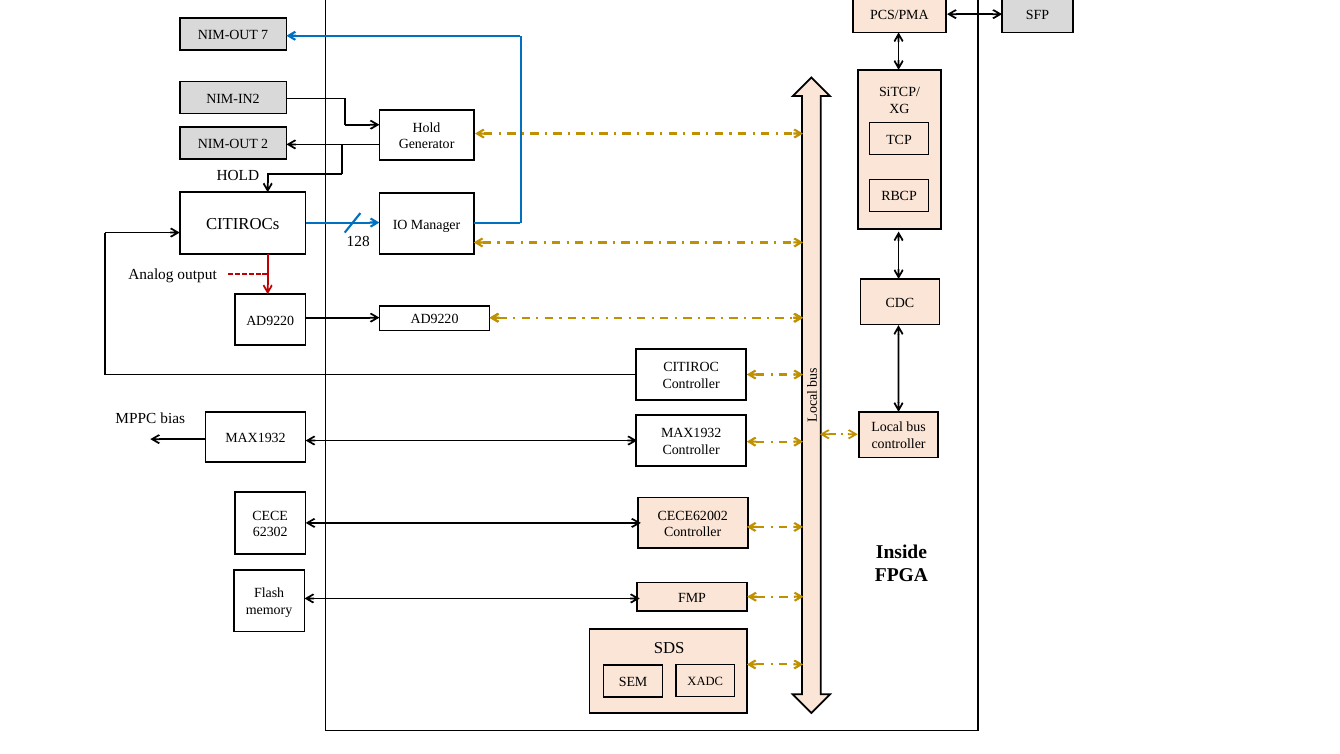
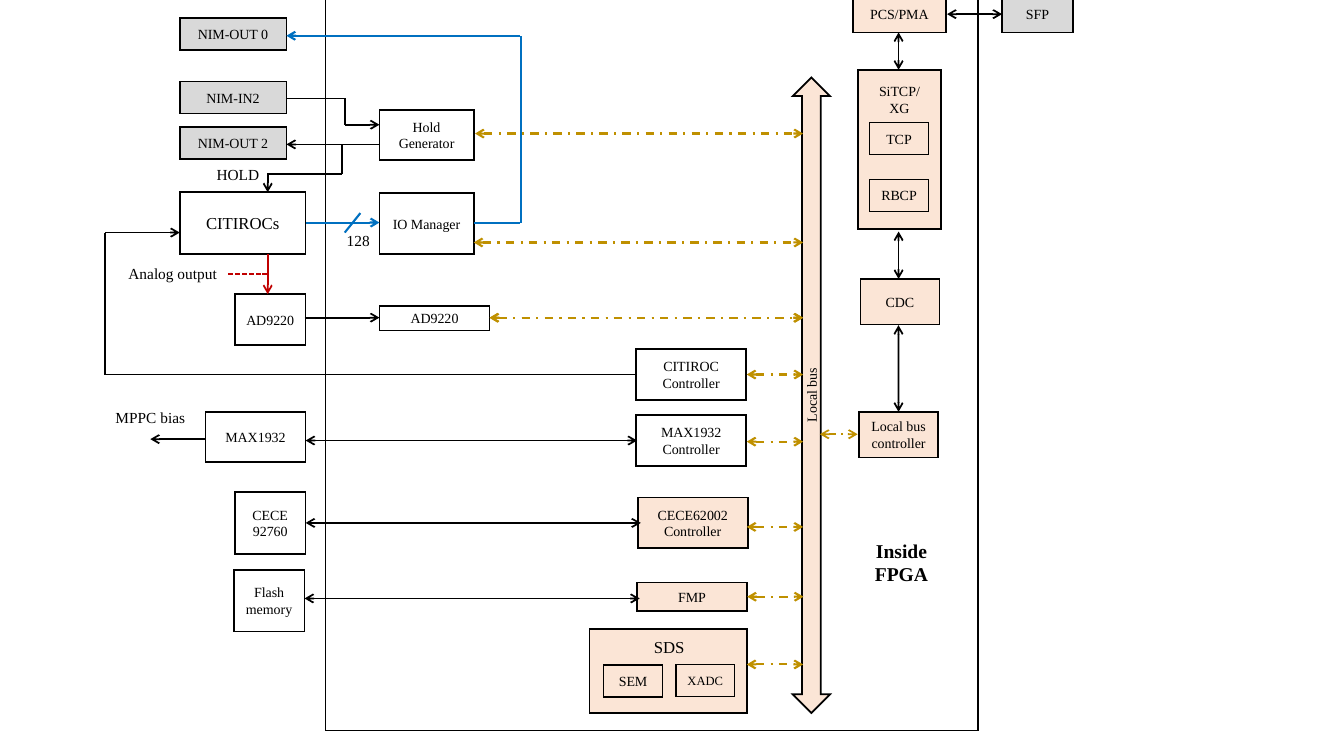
7: 7 -> 0 (265, 35)
62302: 62302 -> 92760 (270, 532)
